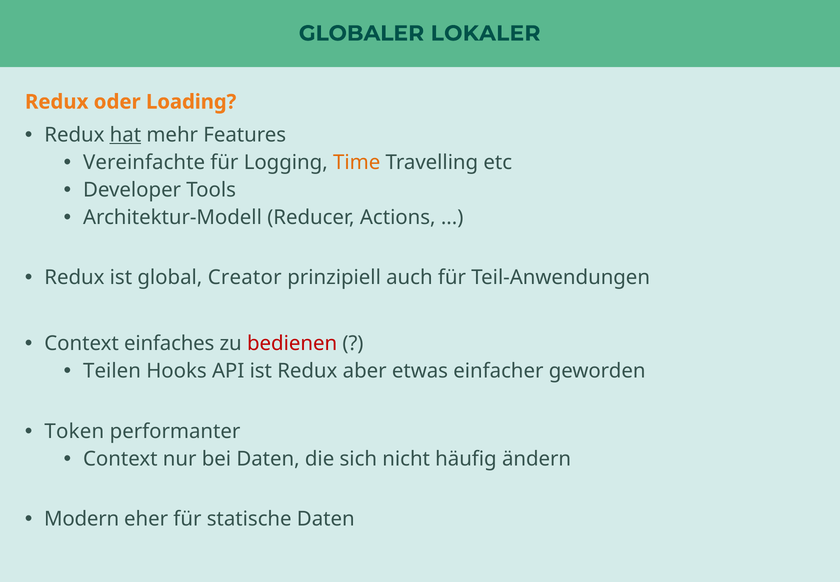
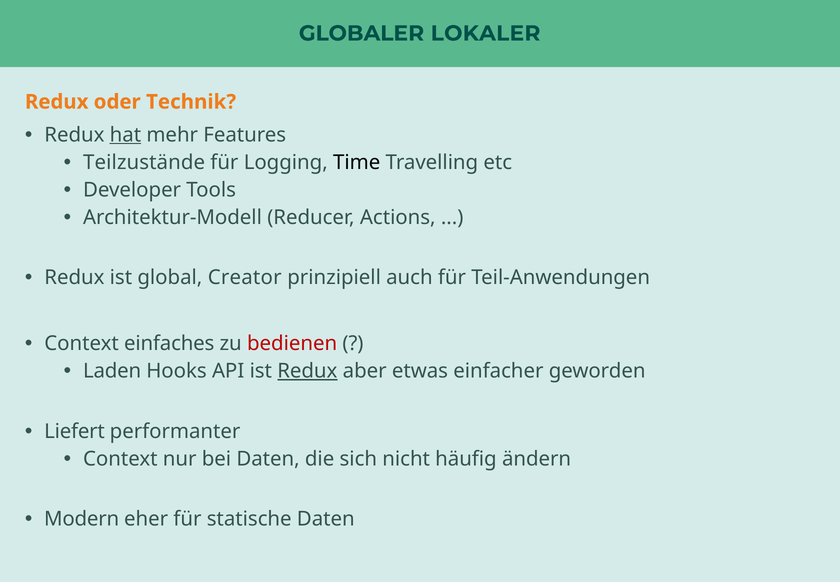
Loading: Loading -> Technik (191, 102)
Vereinfachte: Vereinfachte -> Teilzustände (144, 162)
Time colour: orange -> black (357, 162)
Teilen: Teilen -> Laden (112, 371)
Redux underline: none -> present (307, 371)
Token: Token -> Liefert (75, 431)
